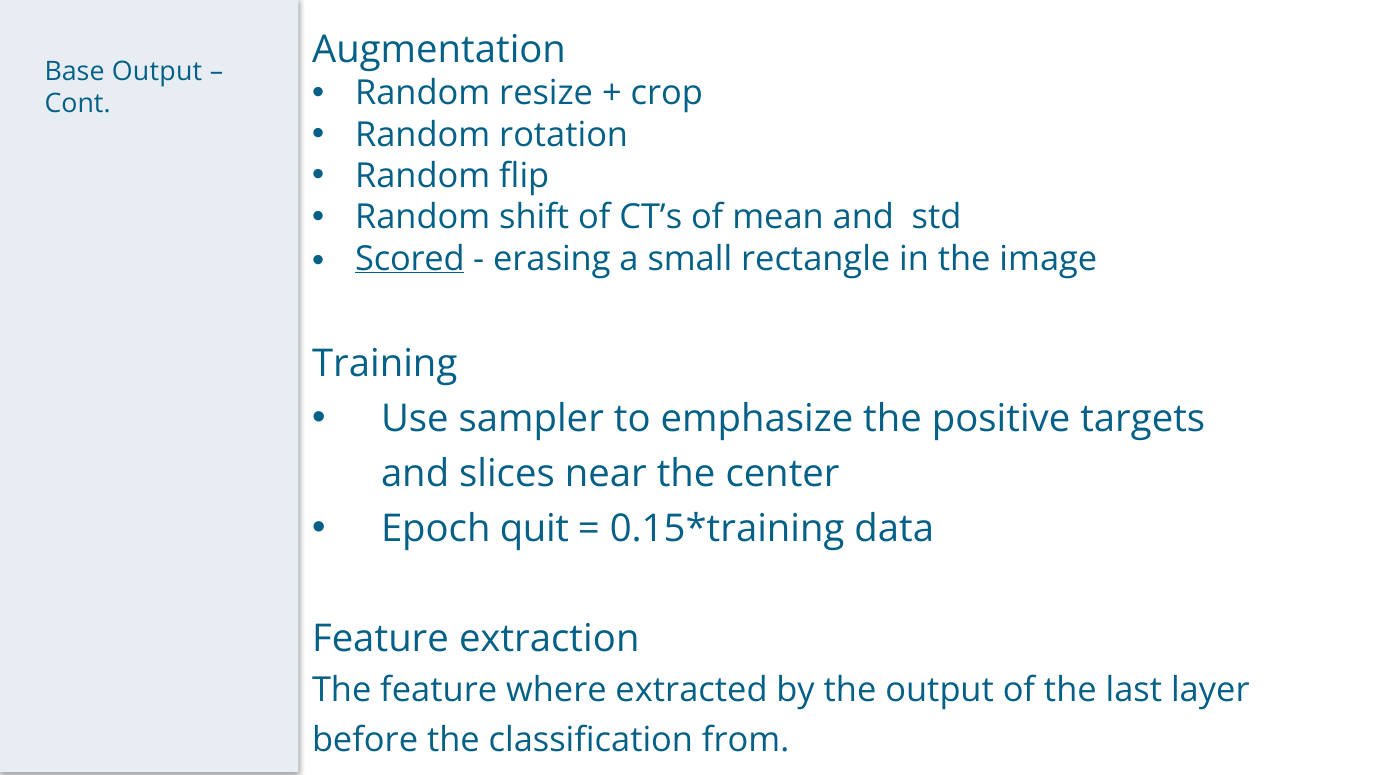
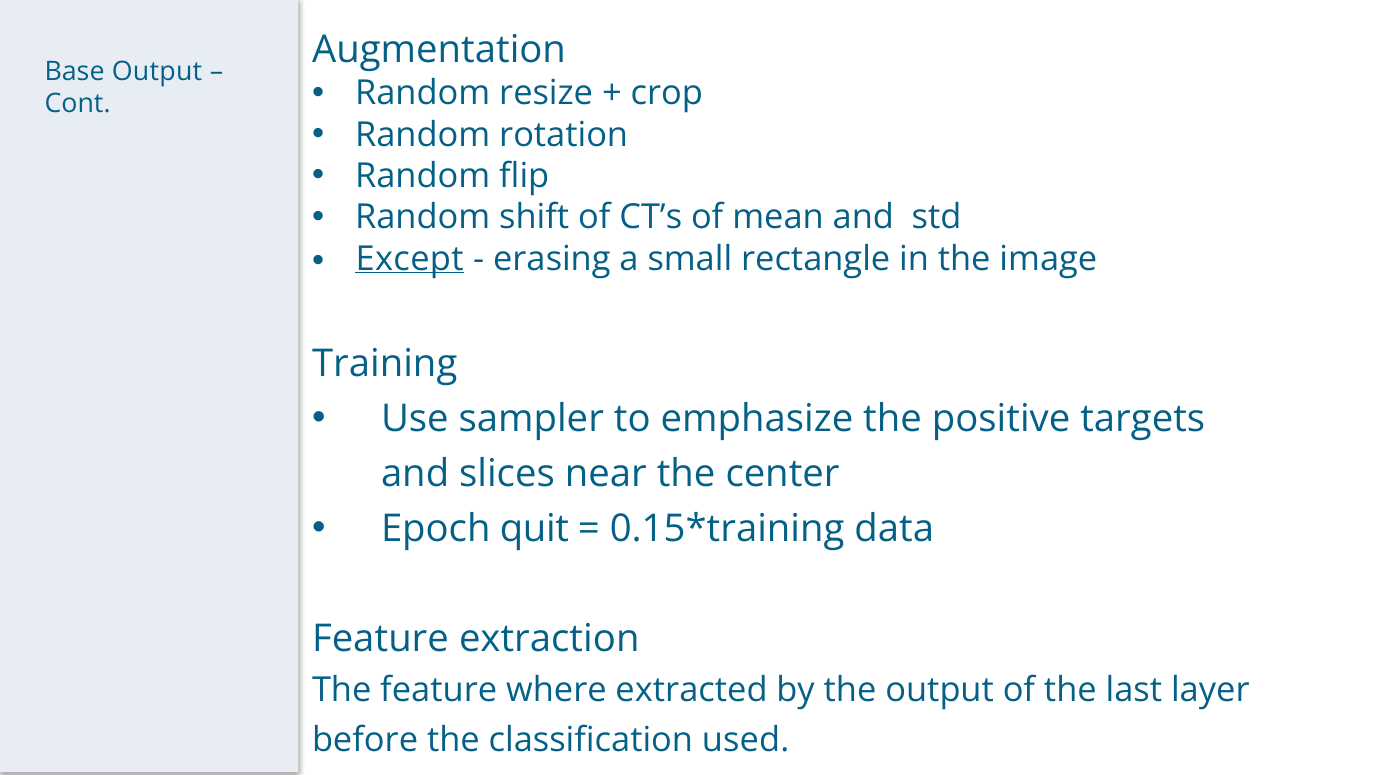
Scored: Scored -> Except (410, 259)
from: from -> used (746, 740)
